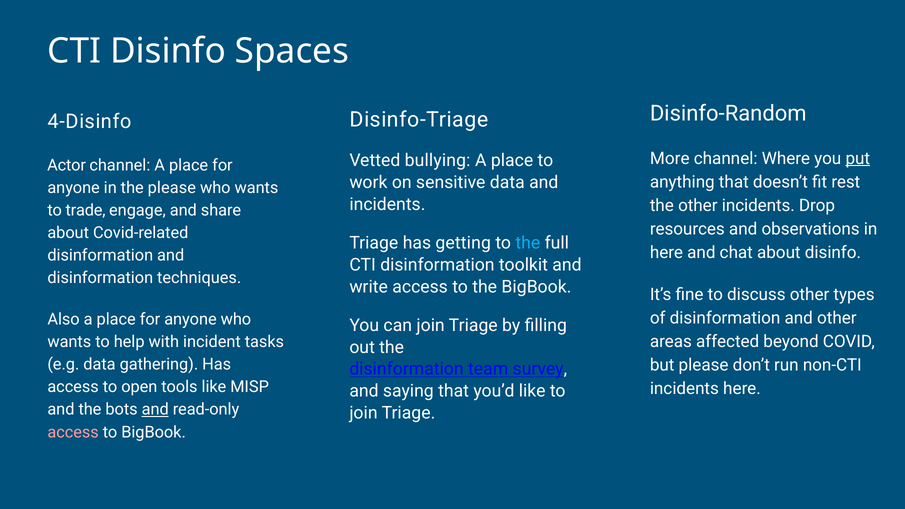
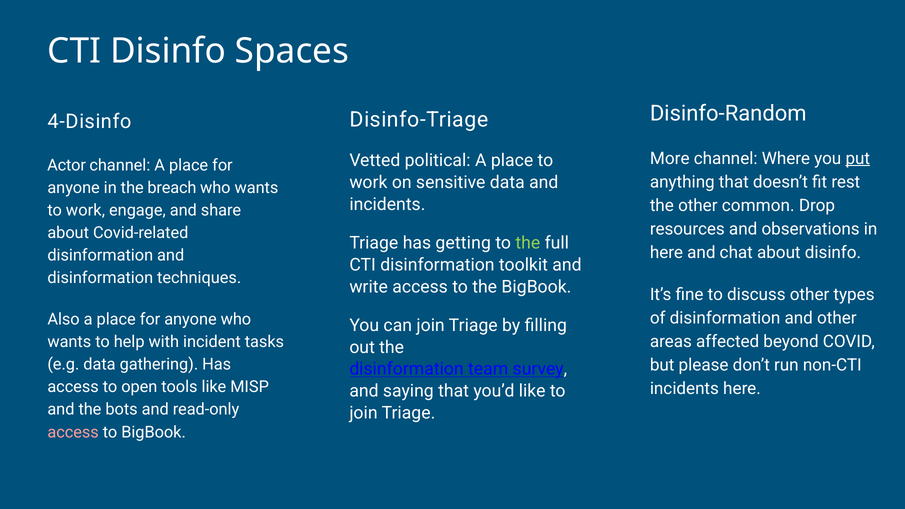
bullying: bullying -> political (438, 161)
the please: please -> breach (172, 188)
other incidents: incidents -> common (758, 205)
trade: trade -> work (85, 210)
the colour: light blue -> light green (528, 243)
and underline: present -> none (155, 410)
